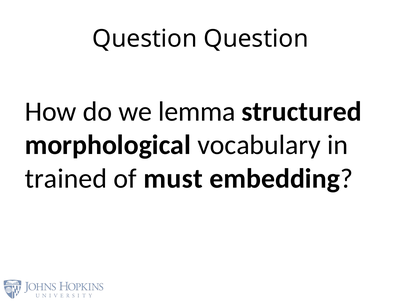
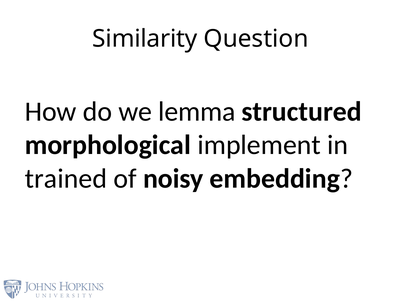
Question: Question -> Similarity (145, 39)
vocabulary: vocabulary -> implement (259, 145)
must: must -> noisy (173, 178)
